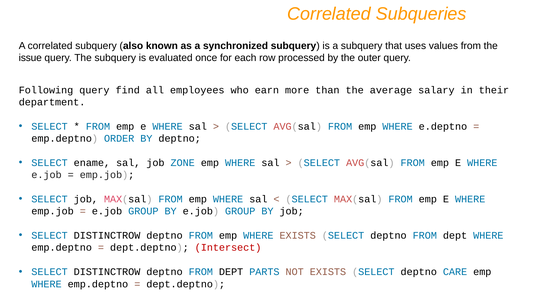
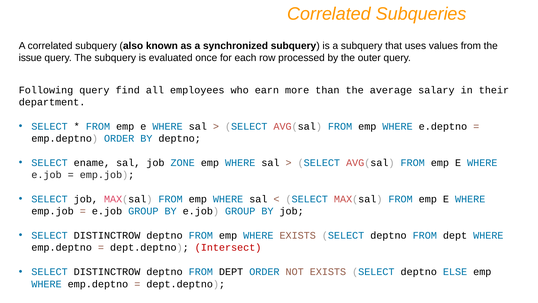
DEPT PARTS: PARTS -> ORDER (264, 272)
CARE: CARE -> ELSE (455, 272)
